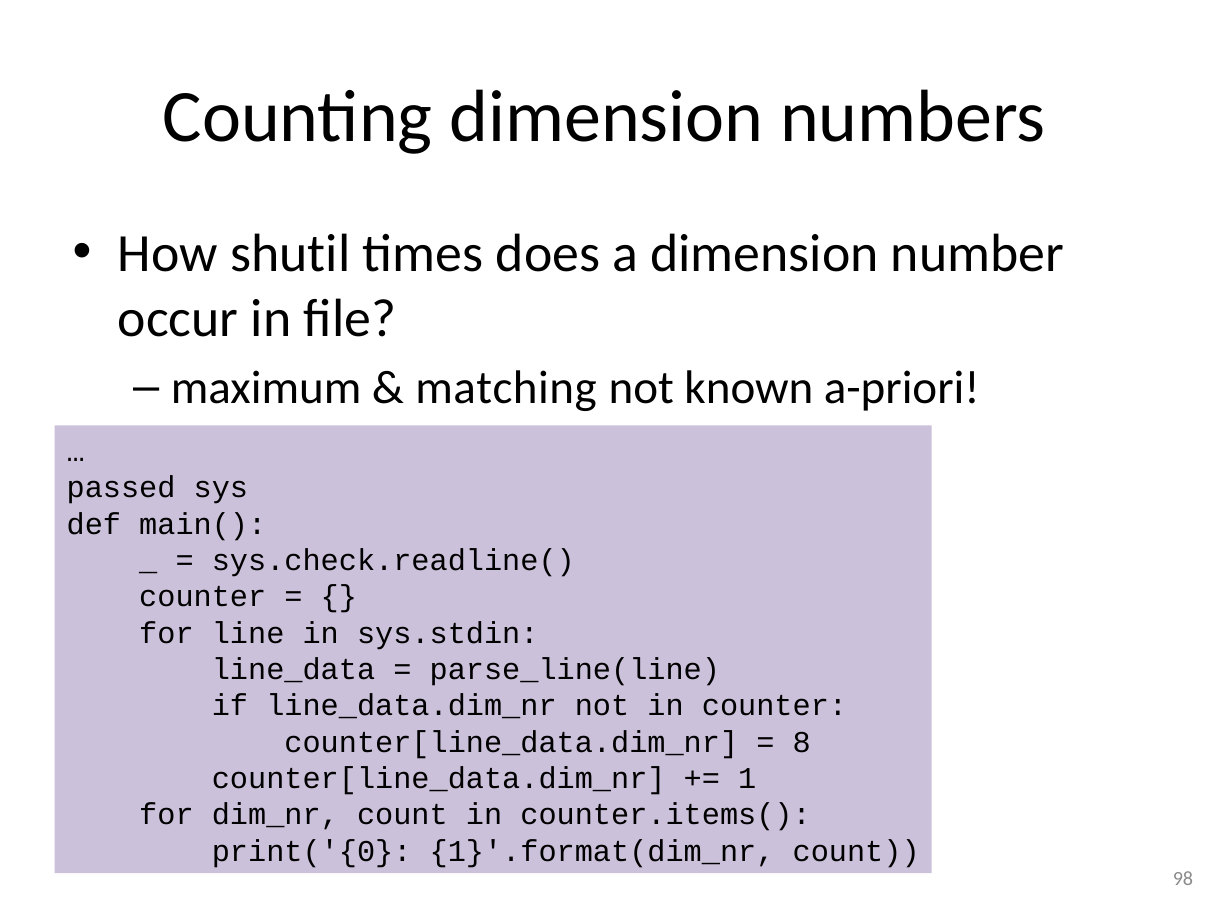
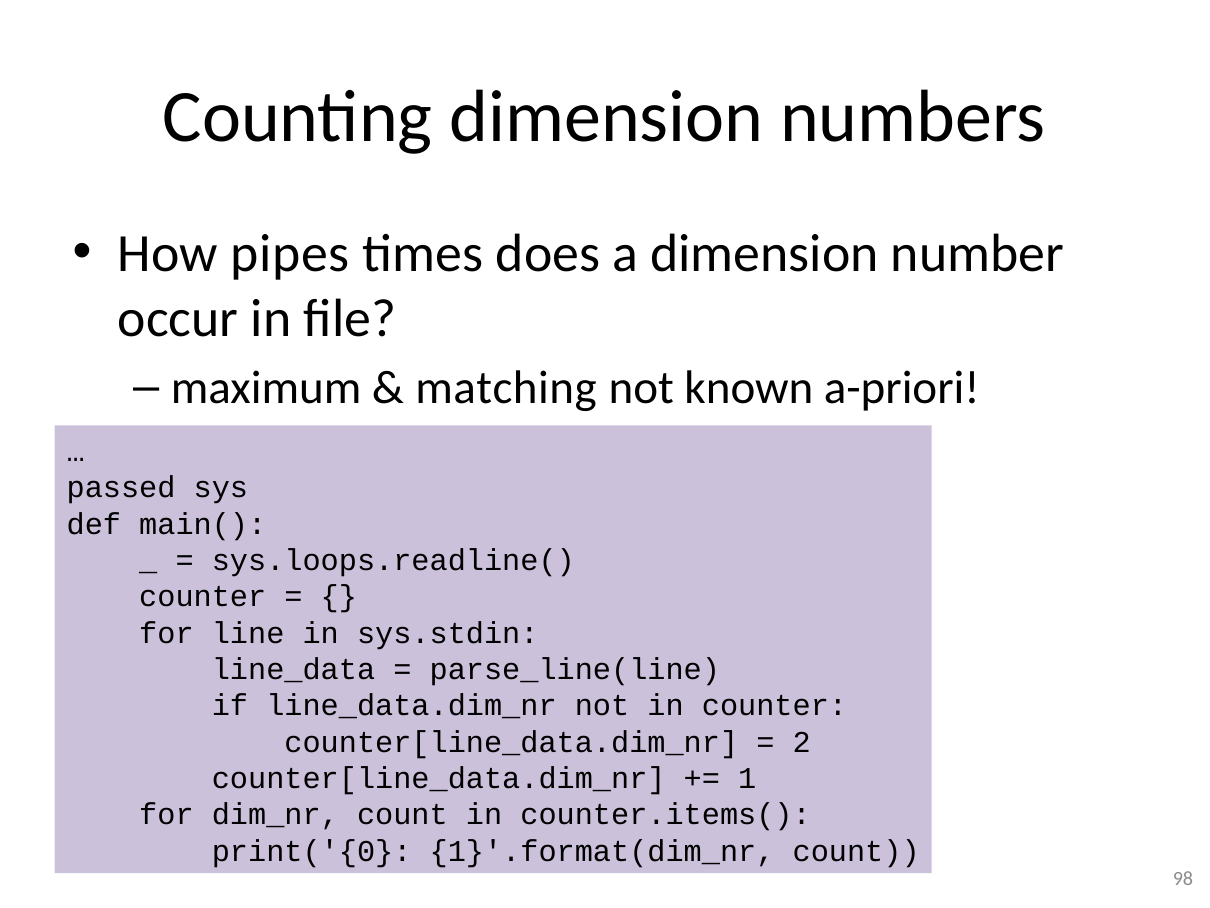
shutil: shutil -> pipes (290, 254)
sys.check.readline(: sys.check.readline( -> sys.loops.readline( (393, 560)
8: 8 -> 2 (802, 742)
